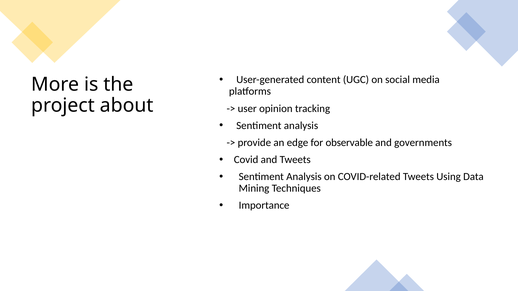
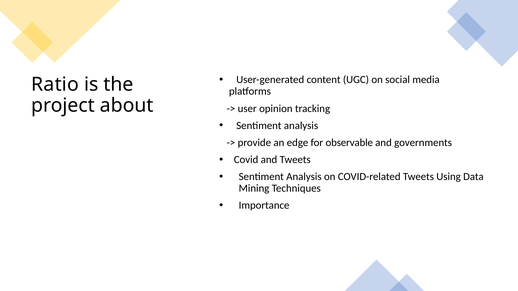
More: More -> Ratio (55, 84)
